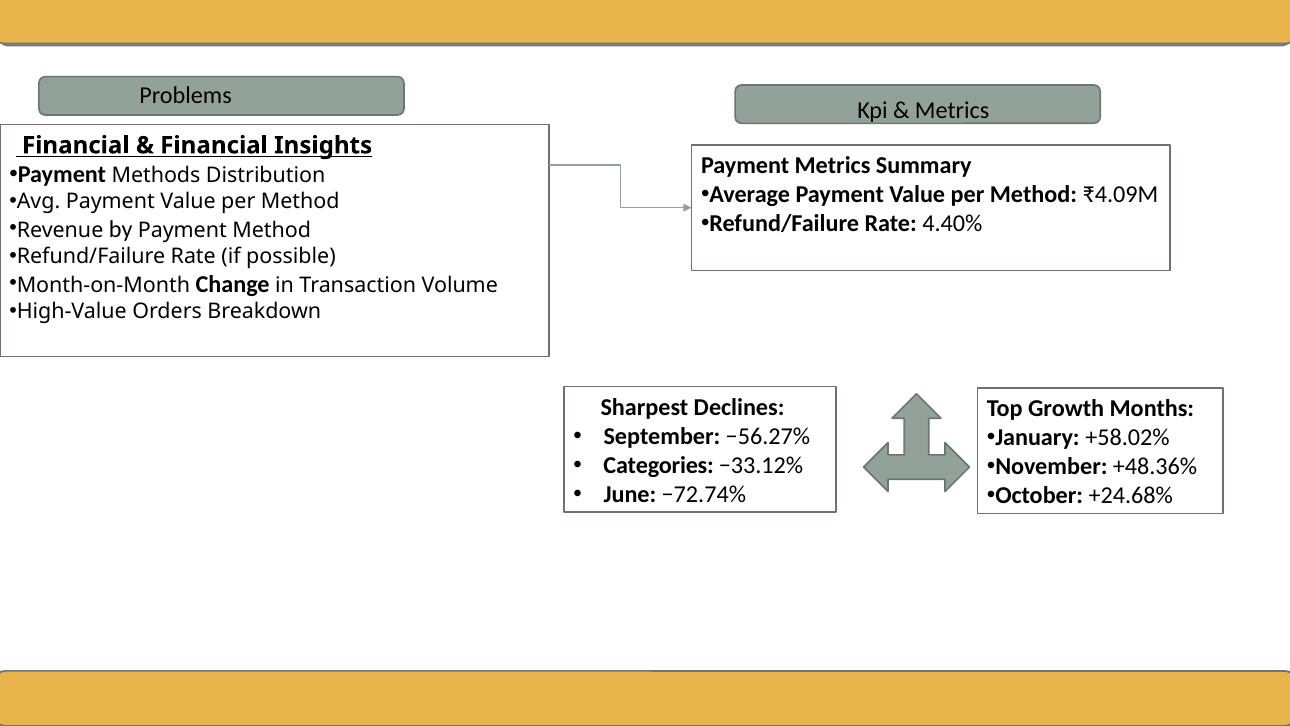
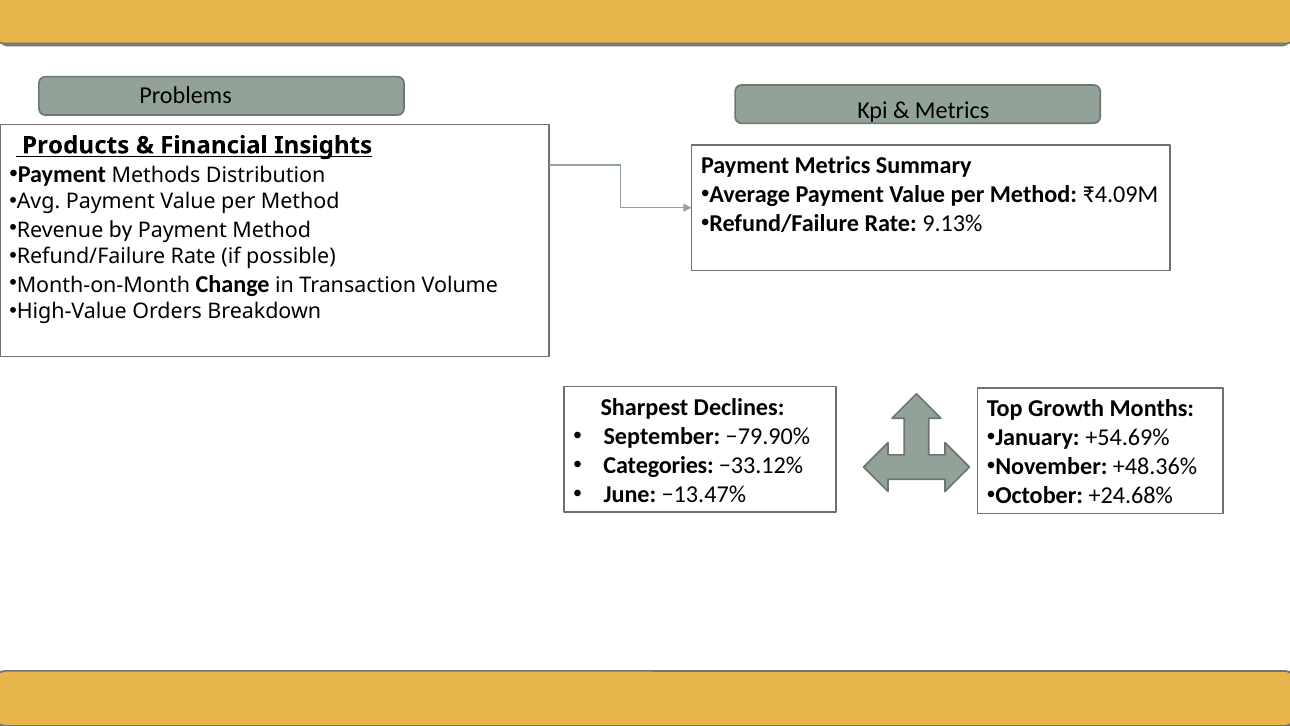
Financial: Financial -> Products (76, 145)
4.40%: 4.40% -> 9.13% (952, 224)
−56.27%: −56.27% -> −79.90% (768, 436)
+58.02%: +58.02% -> +54.69% (1127, 438)
−72.74%: −72.74% -> −13.47% (704, 494)
